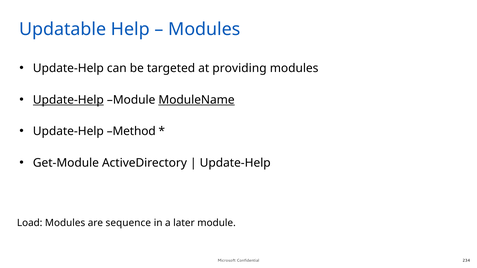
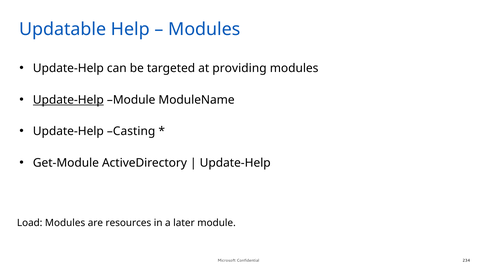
ModuleName underline: present -> none (197, 100)
Method: Method -> Casting (131, 132)
sequence: sequence -> resources (128, 223)
